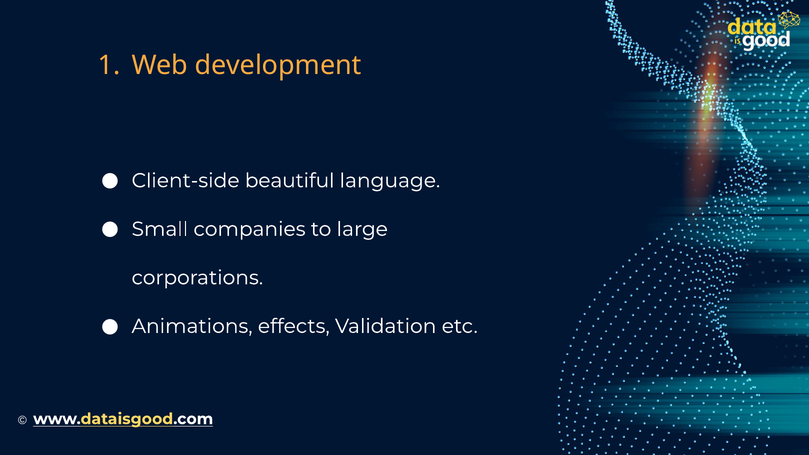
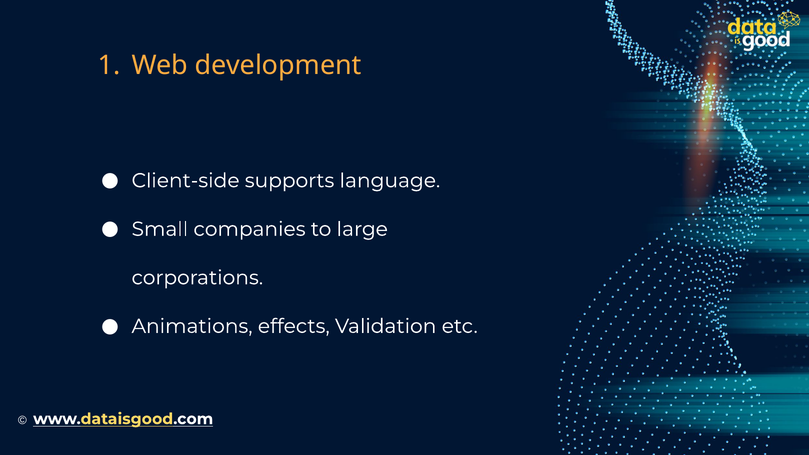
beautiful: beautiful -> supports (290, 181)
